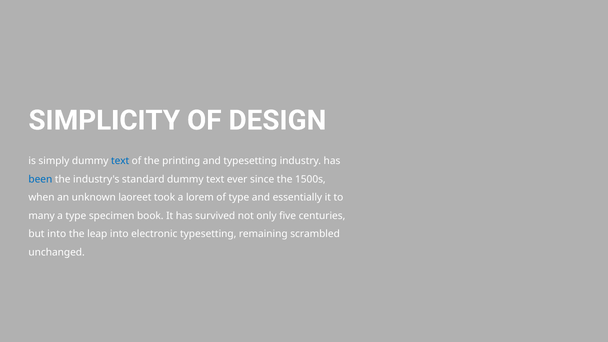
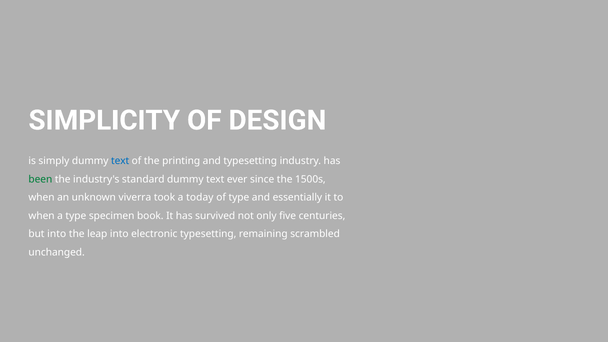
been colour: blue -> green (40, 179)
laoreet: laoreet -> viverra (135, 198)
lorem: lorem -> today (200, 198)
many: many -> when (42, 216)
